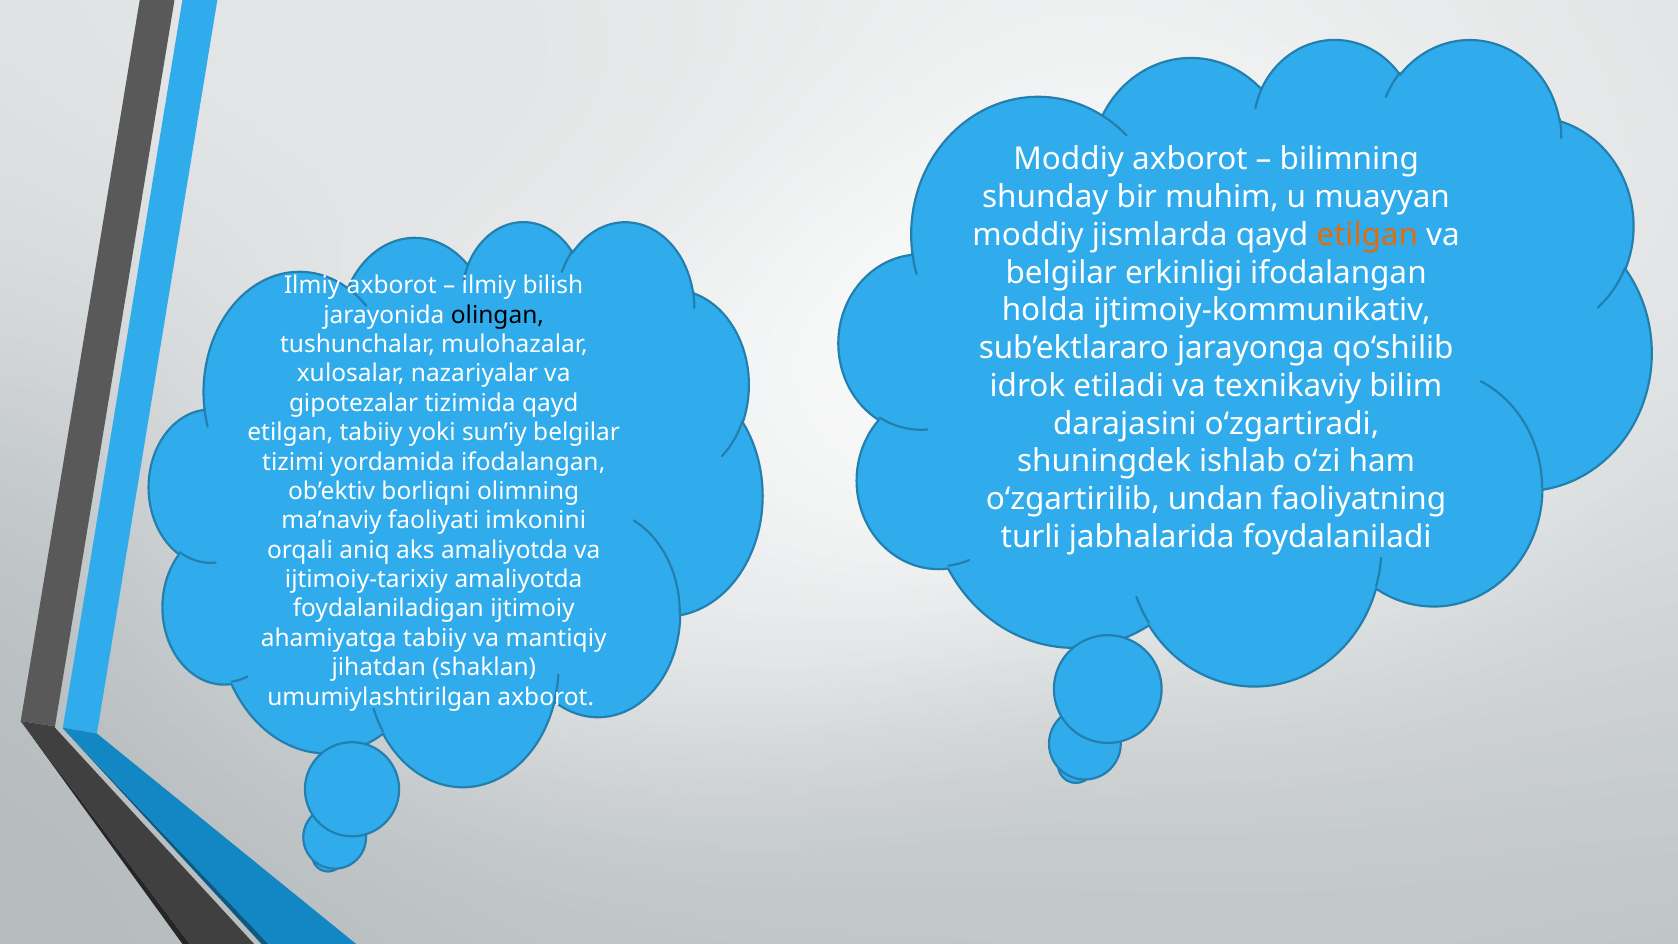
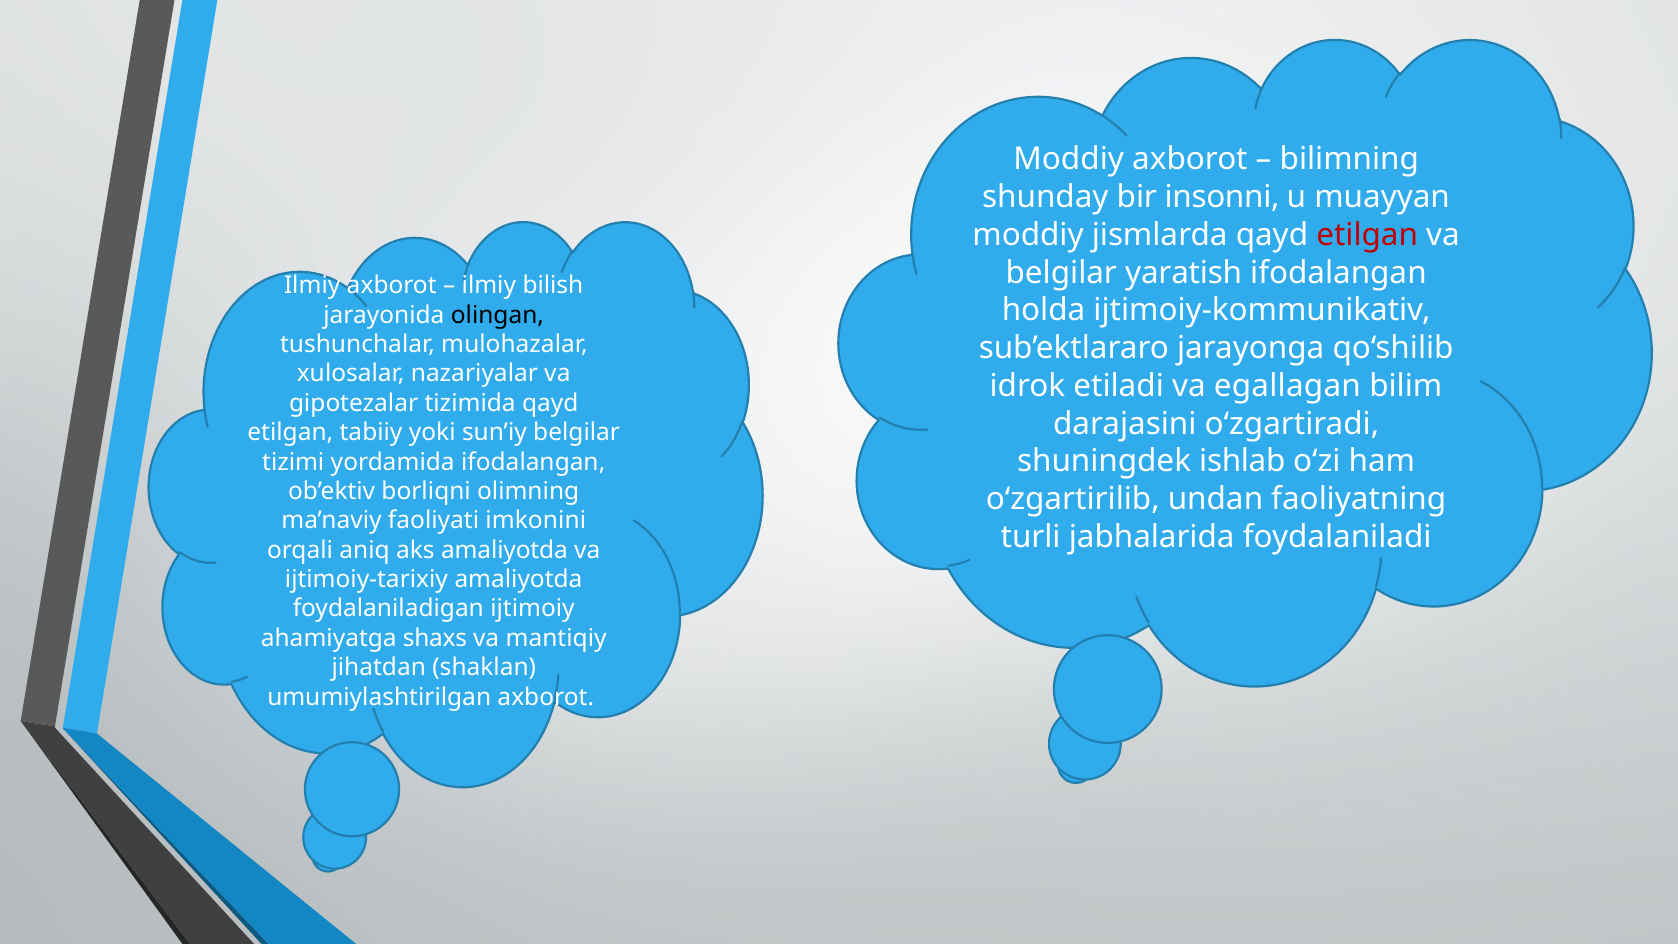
muhim: muhim -> insonni (1222, 197)
etilgan colour: orange -> red (1367, 235)
erkinligi: erkinligi -> yaratish (1184, 273)
texnikaviy: texnikaviy -> egallagan (1287, 386)
ahamiyatga tabiiy: tabiiy -> shaxs (435, 638)
